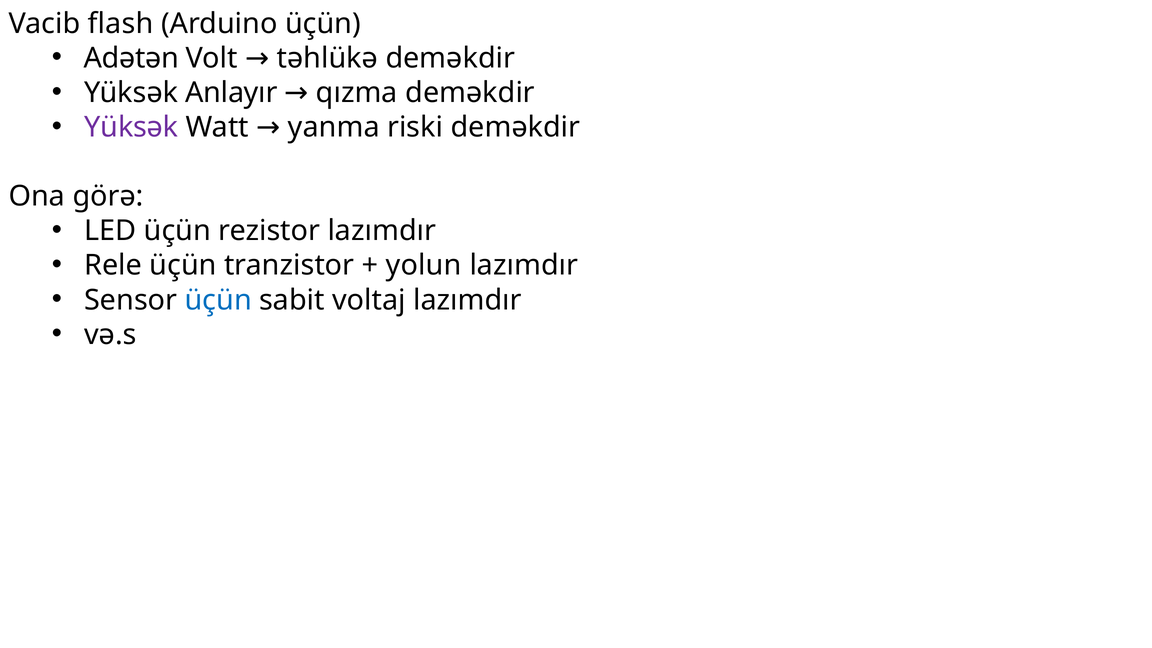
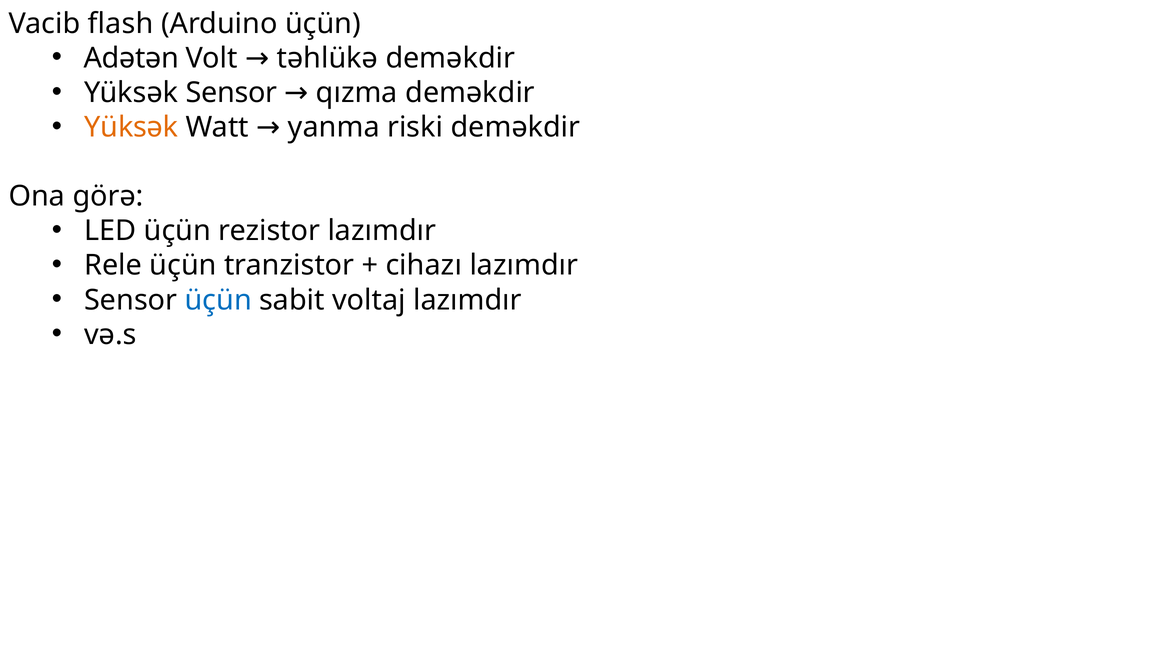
Yüksək Anlayır: Anlayır -> Sensor (231, 93)
Yüksək colour: purple -> orange (131, 127)
yolun: yolun -> cihazı (424, 265)
